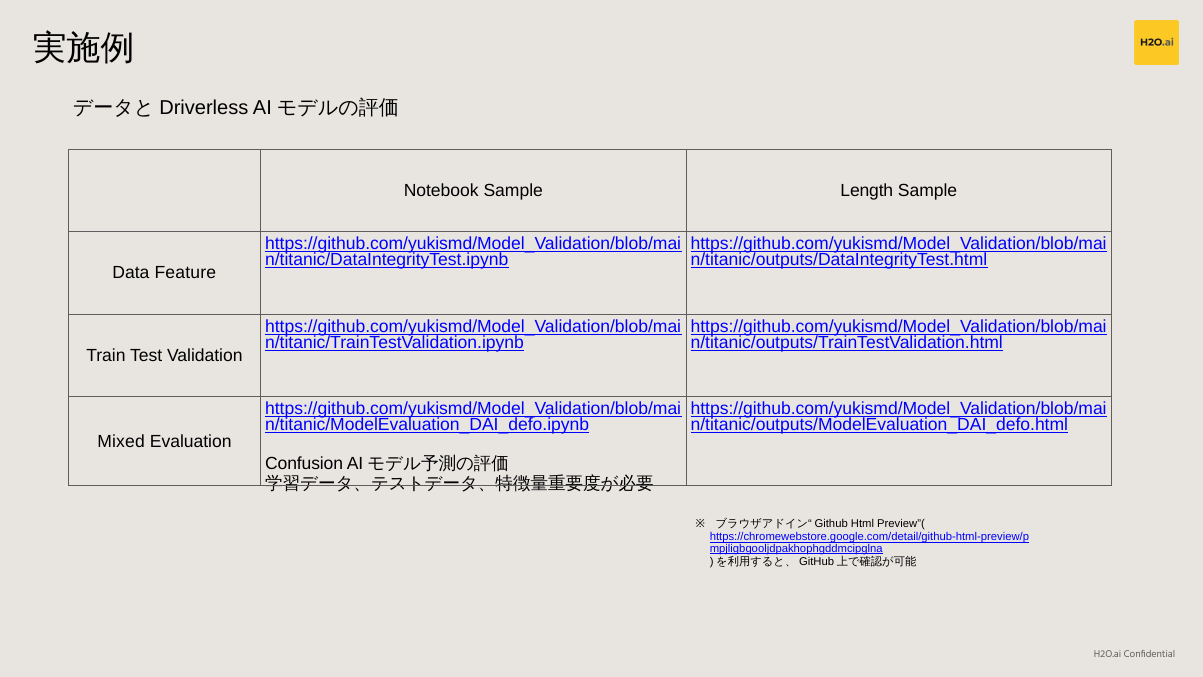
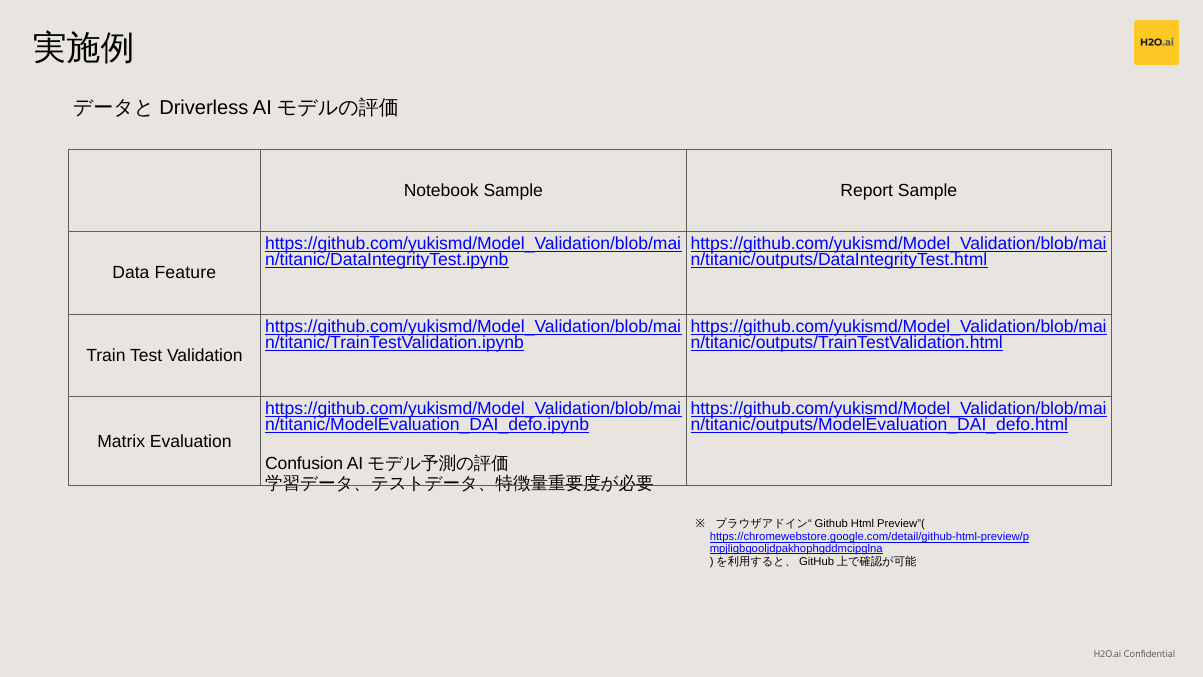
Length: Length -> Report (867, 191)
Mixed: Mixed -> Matrix (121, 441)
